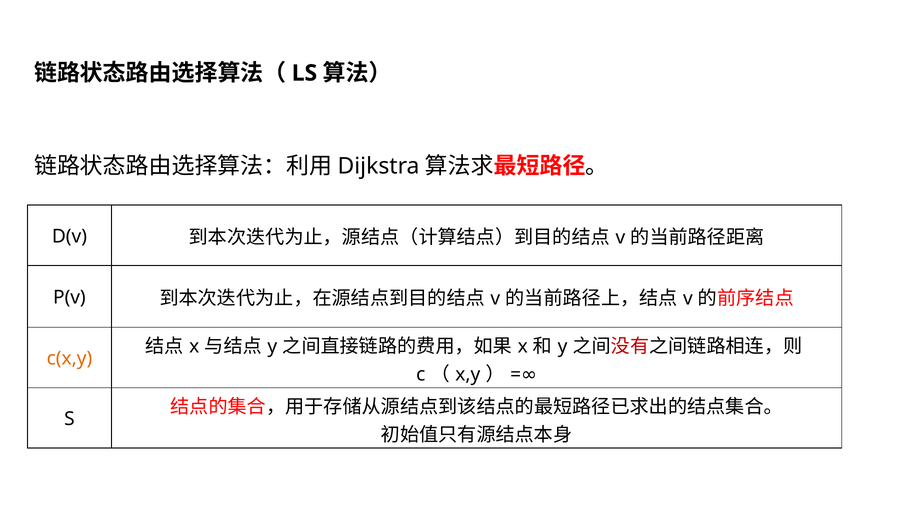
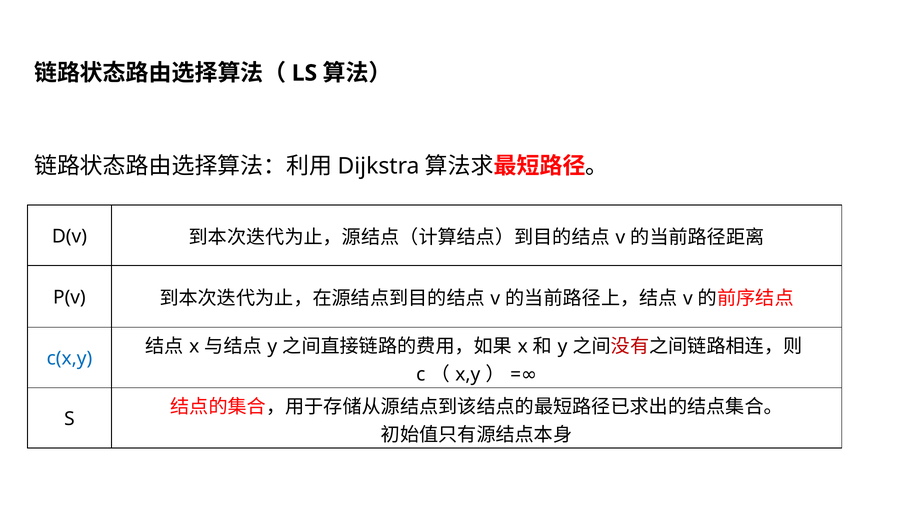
c(x,y colour: orange -> blue (69, 358)
